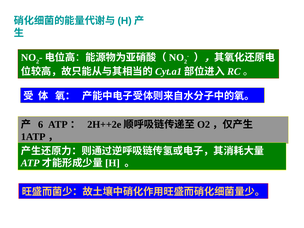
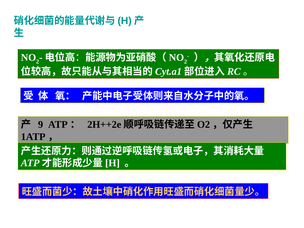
6: 6 -> 9 (41, 125)
